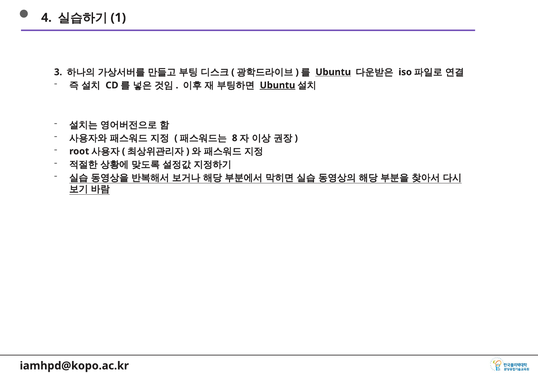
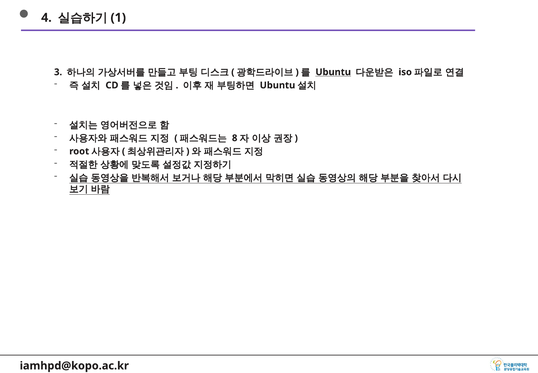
Ubuntu underline: present -> none (277, 85)
